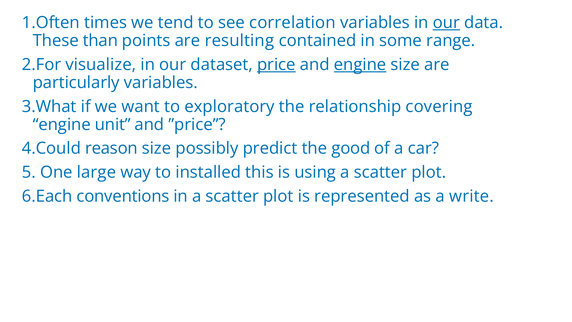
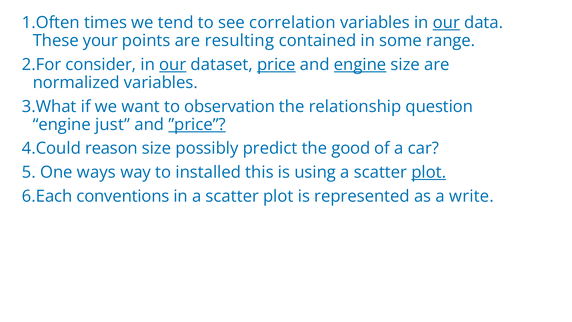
than: than -> your (100, 41)
visualize: visualize -> consider (101, 64)
our underline: none -> present (173, 64)
particularly: particularly -> normalized (76, 82)
exploratory: exploratory -> observation (230, 106)
covering: covering -> question (439, 106)
unit: unit -> just (113, 124)
”price underline: none -> present (197, 124)
large: large -> ways (96, 172)
plot underline: none -> present (429, 172)
